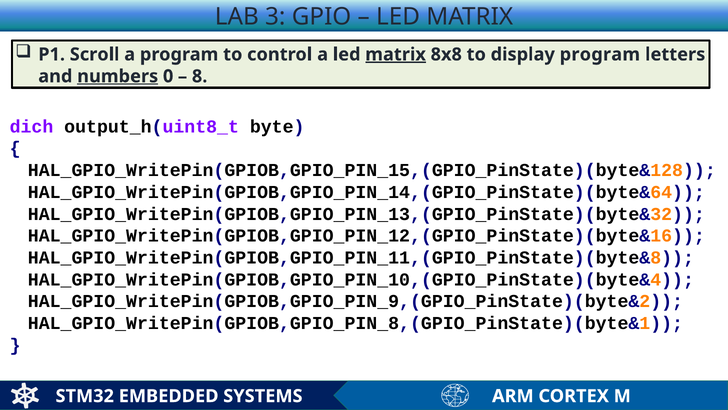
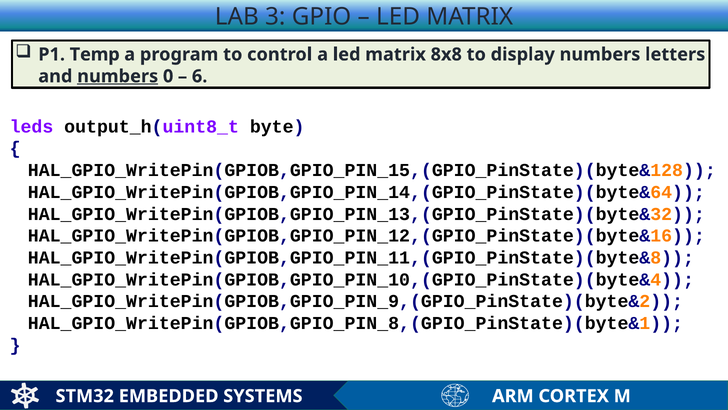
Scroll: Scroll -> Temp (95, 54)
matrix underline: present -> none (396, 54)
display program: program -> numbers (600, 54)
8: 8 -> 6 (200, 76)
dich: dich -> leds (31, 126)
